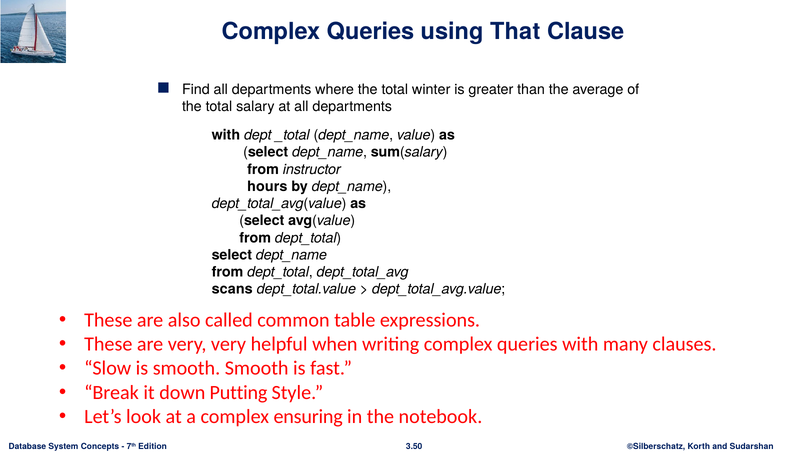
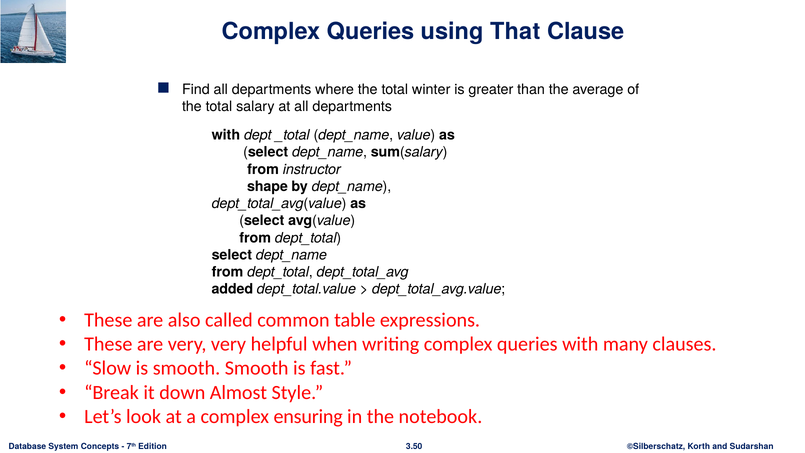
hours: hours -> shape (267, 186)
scans: scans -> added (232, 289)
Putting: Putting -> Almost (238, 392)
